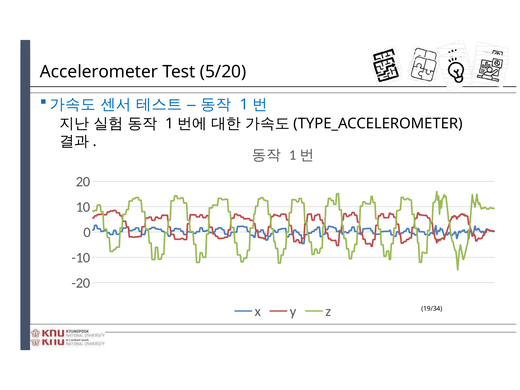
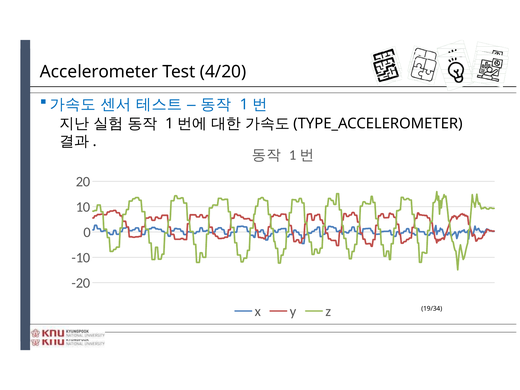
5/20: 5/20 -> 4/20 (223, 72)
